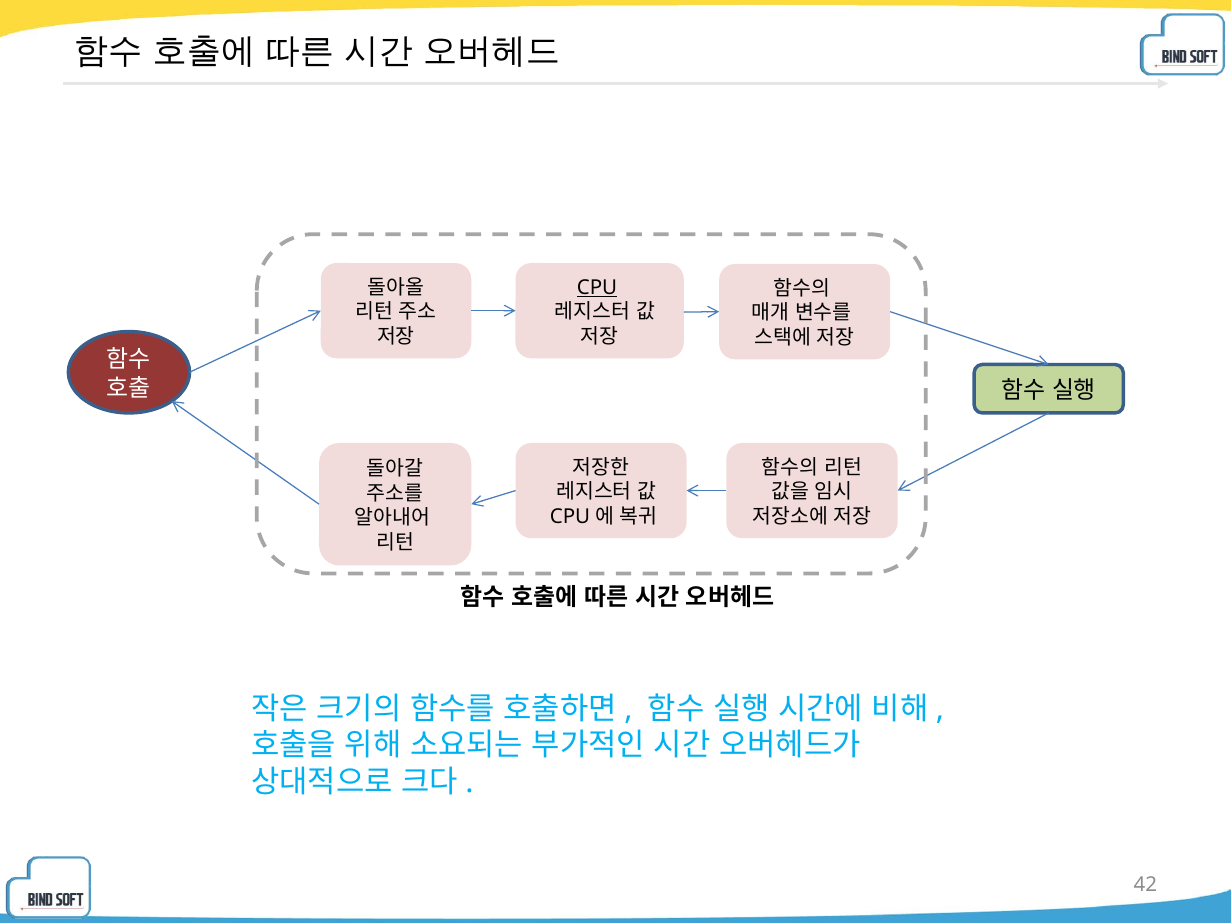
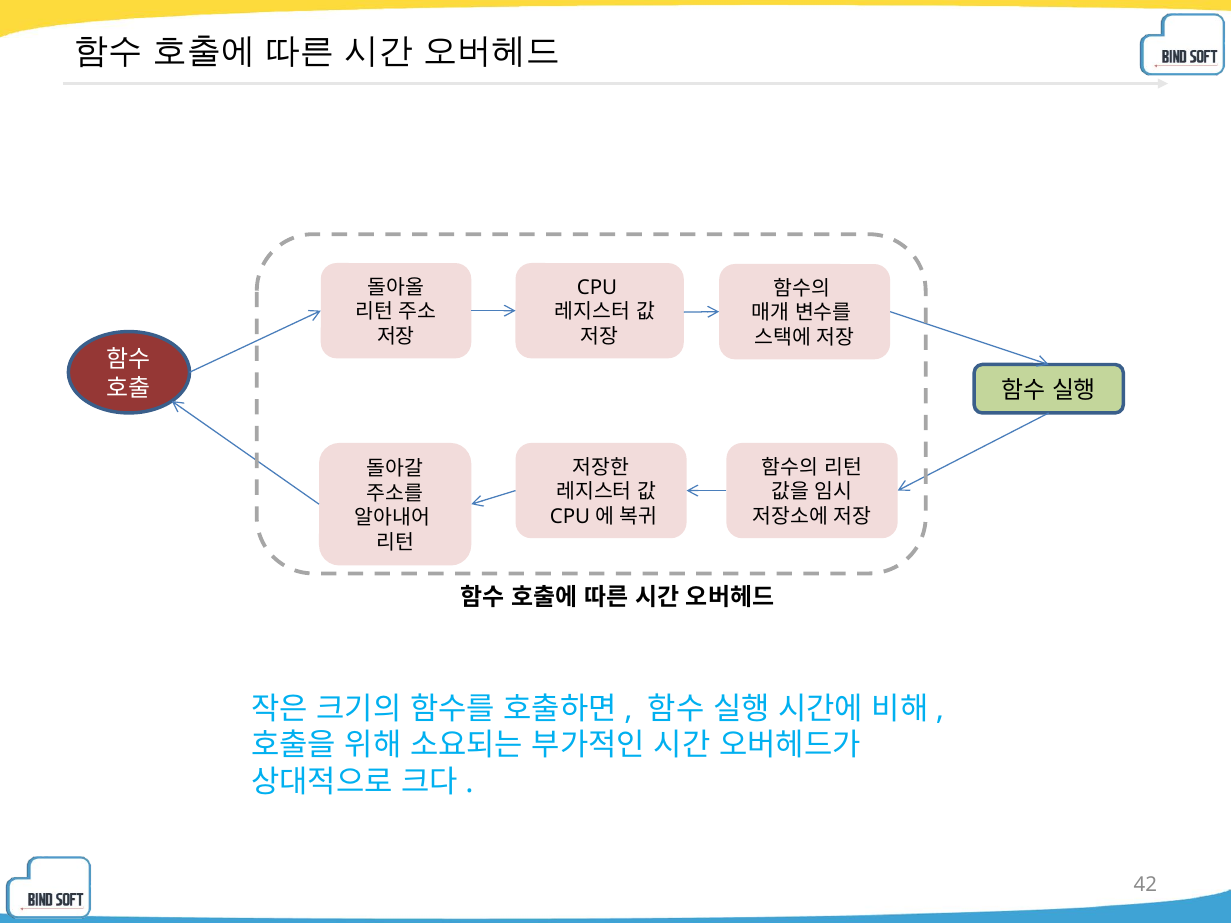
CPU underline: present -> none (597, 288)
